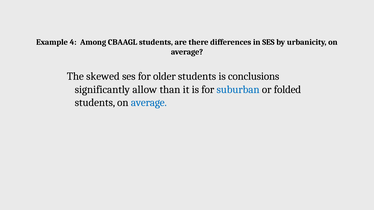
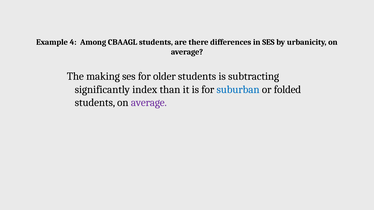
skewed: skewed -> making (103, 76)
conclusions: conclusions -> subtracting (254, 76)
allow: allow -> index (145, 90)
average colour: blue -> purple (149, 103)
